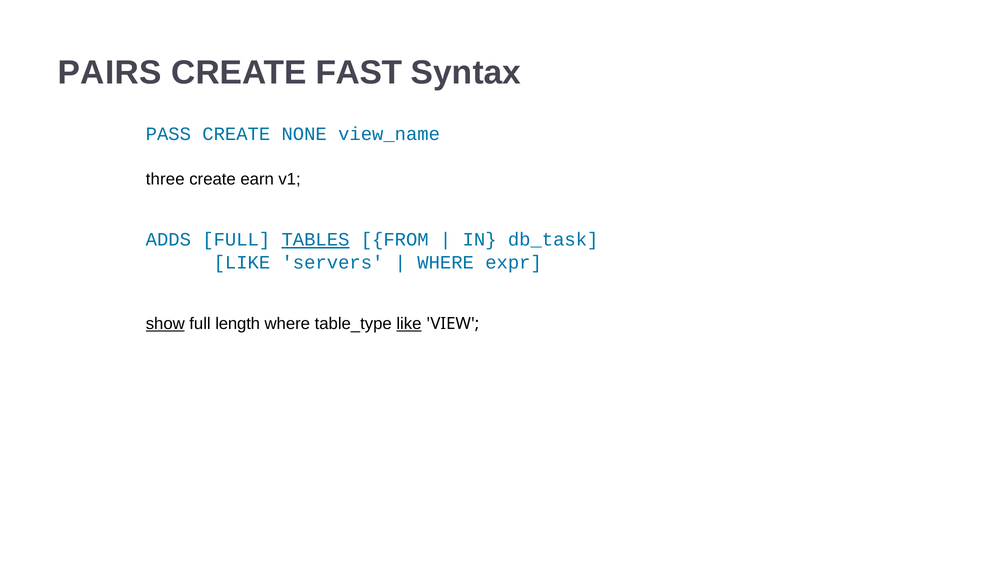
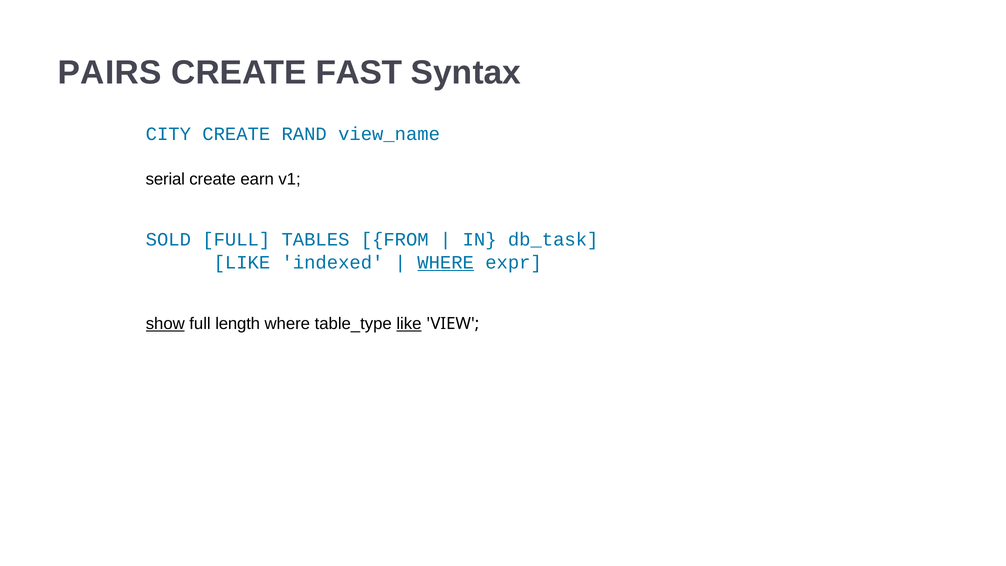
PASS: PASS -> CITY (168, 134)
NONE: NONE -> RAND (304, 134)
three: three -> serial (165, 179)
ADDS: ADDS -> SOLD (168, 240)
TABLES underline: present -> none (315, 240)
servers: servers -> indexed (332, 262)
WHERE underline: none -> present (446, 262)
